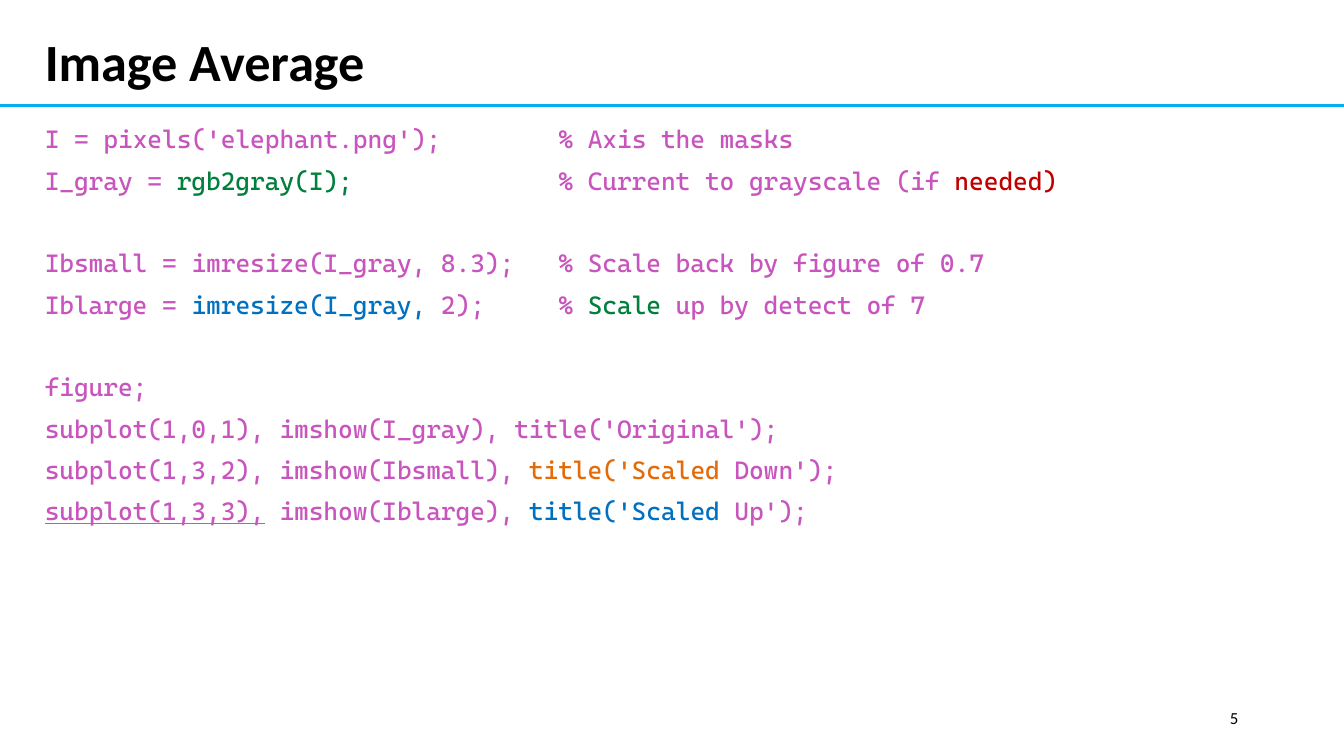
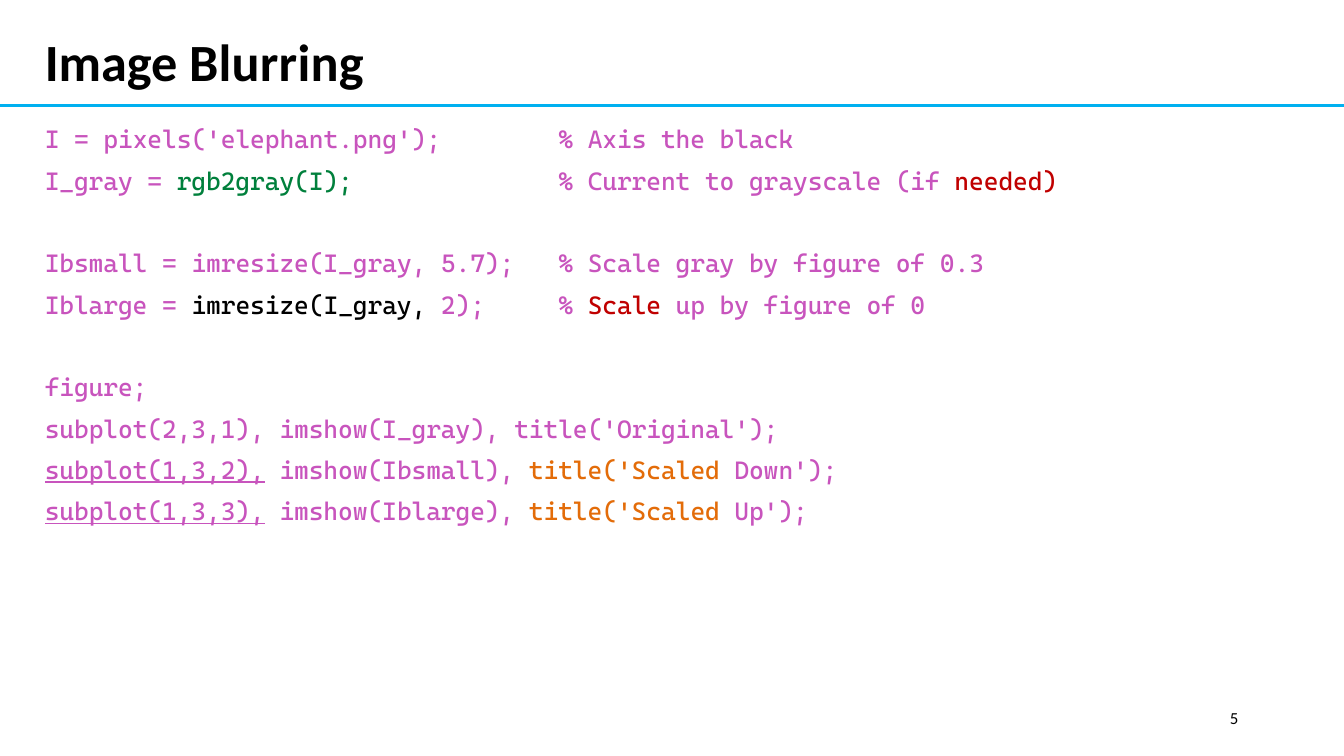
Average: Average -> Blurring (276, 64)
masks: masks -> black (756, 141)
8.3: 8.3 -> 5.7 (478, 265)
back: back -> gray (705, 265)
0.7: 0.7 -> 0.3 (962, 265)
imresize(I_gray colour: blue -> black (309, 306)
Scale colour: green -> red (624, 306)
up by detect: detect -> figure (808, 306)
7: 7 -> 0 (918, 306)
subplot(1,0,1: subplot(1,0,1 -> subplot(2,3,1 (155, 430)
subplot(1,3,2 underline: none -> present (155, 471)
title('Scaled colour: blue -> orange (624, 513)
